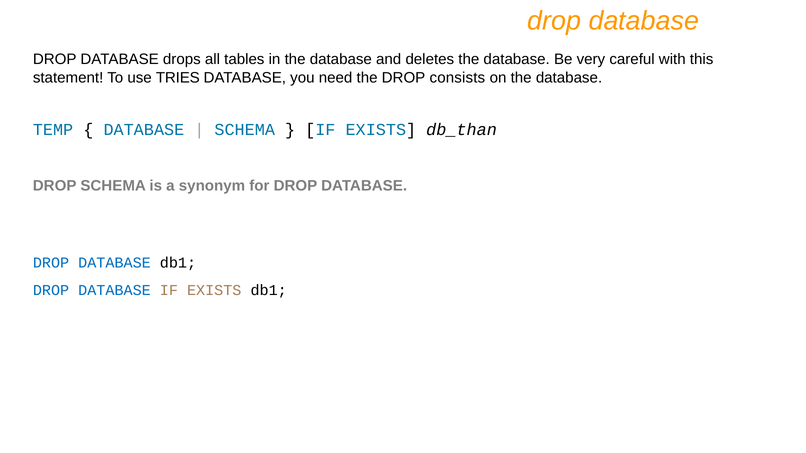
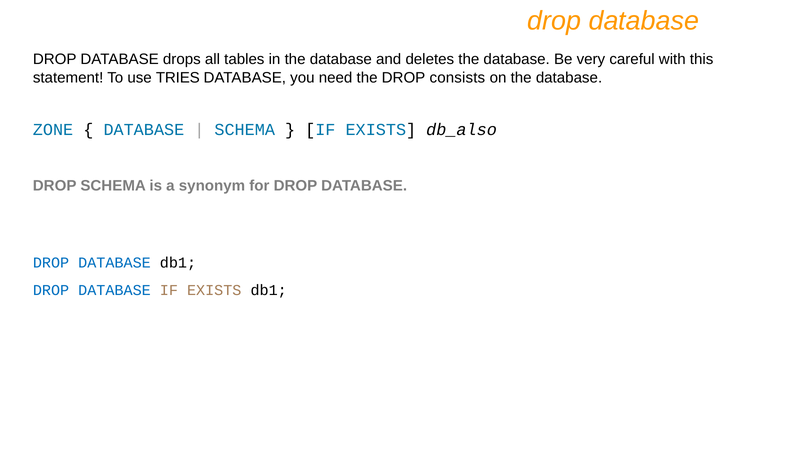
TEMP: TEMP -> ZONE (53, 130)
db_than: db_than -> db_also (462, 130)
